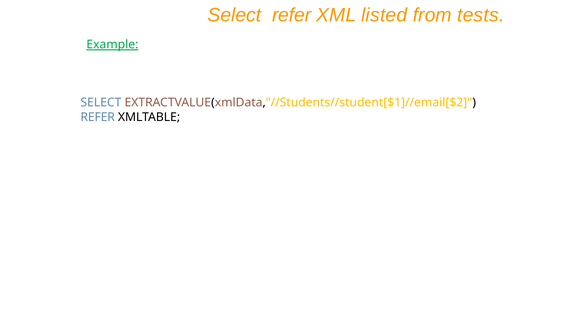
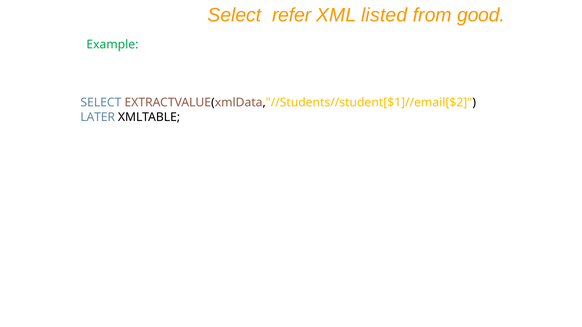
tests: tests -> good (481, 15)
Example underline: present -> none (112, 45)
REFER: REFER -> LATER (98, 117)
